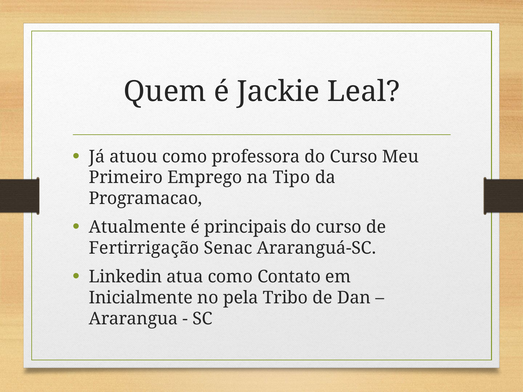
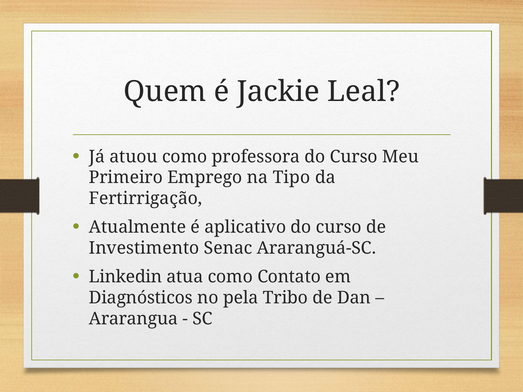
Programacao: Programacao -> Fertirrigação (146, 199)
principais: principais -> aplicativo (245, 227)
Fertirrigação: Fertirrigação -> Investimento (144, 248)
Inicialmente: Inicialmente -> Diagnósticos (141, 298)
